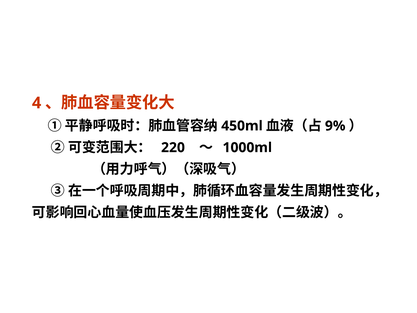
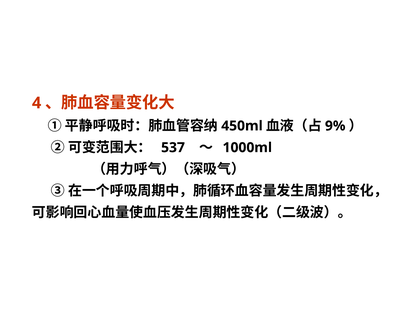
220: 220 -> 537 (173, 147)
